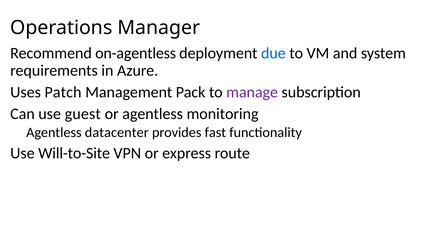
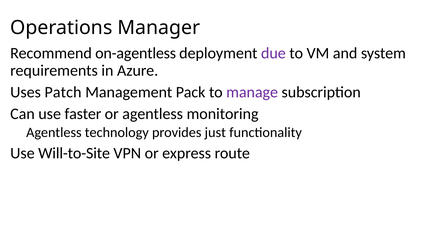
due colour: blue -> purple (273, 53)
guest: guest -> faster (83, 114)
datacenter: datacenter -> technology (117, 132)
fast: fast -> just (215, 132)
